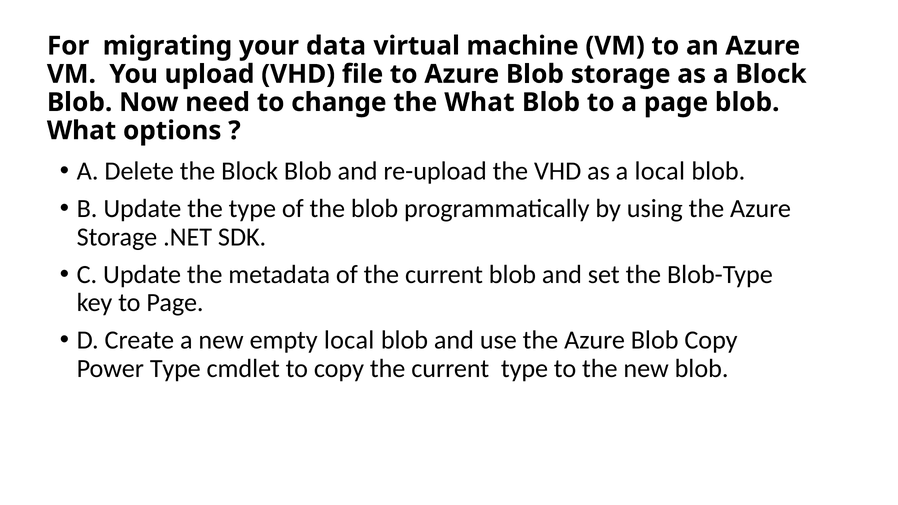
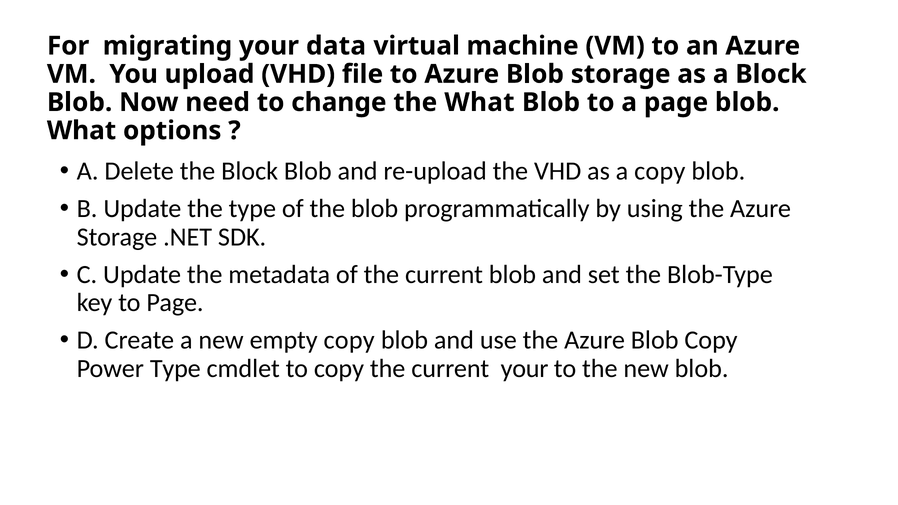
a local: local -> copy (660, 171)
empty local: local -> copy (349, 340)
current type: type -> your (525, 369)
